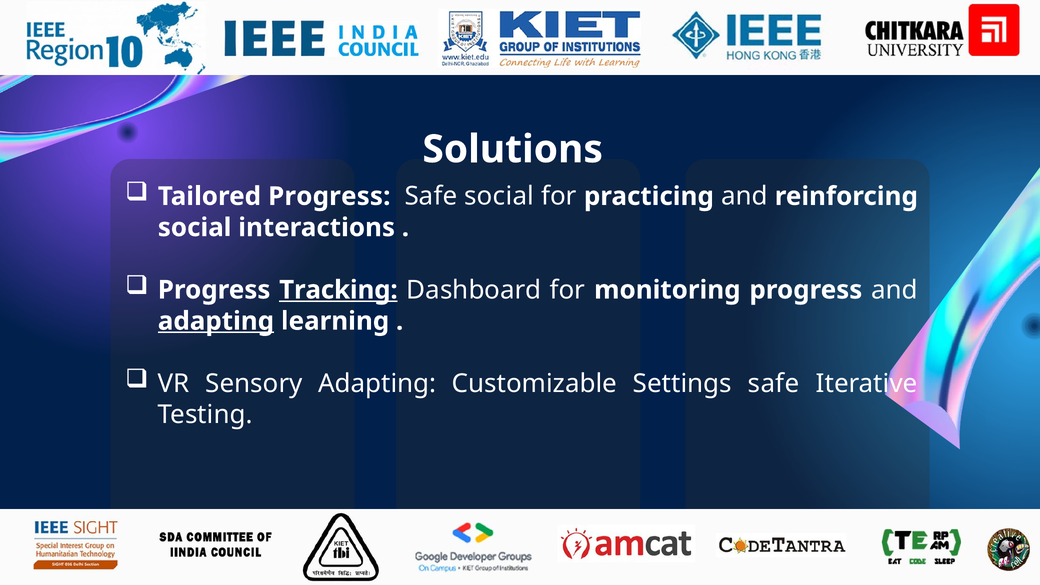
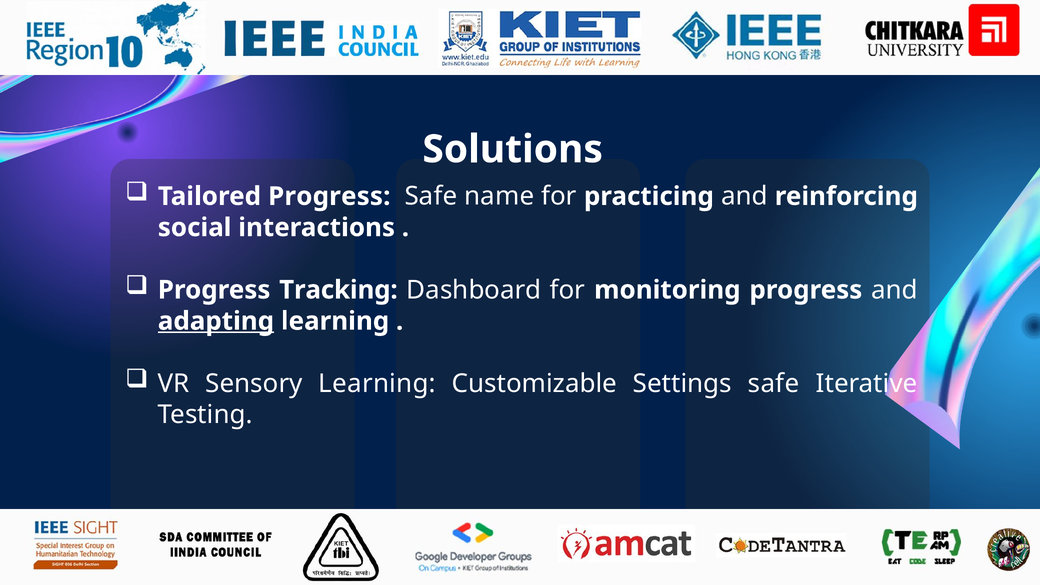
Safe social: social -> name (499, 196)
Tracking underline: present -> none (338, 290)
Sensory Adapting: Adapting -> Learning (377, 384)
